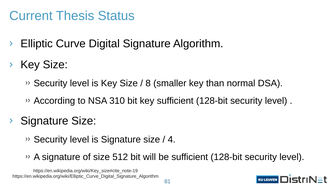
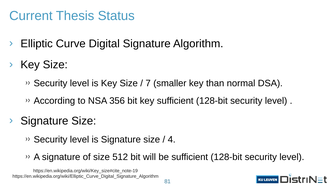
8: 8 -> 7 (148, 83)
310: 310 -> 356 (117, 101)
